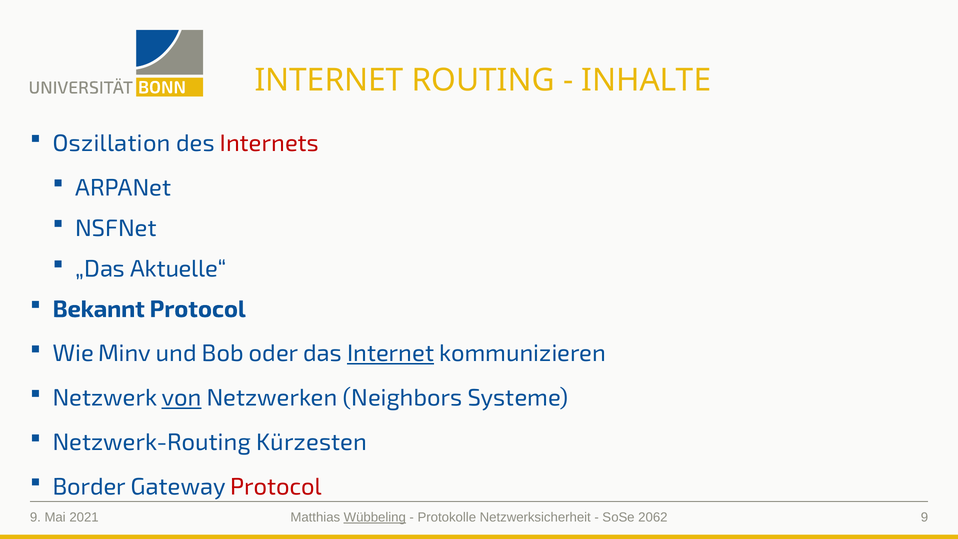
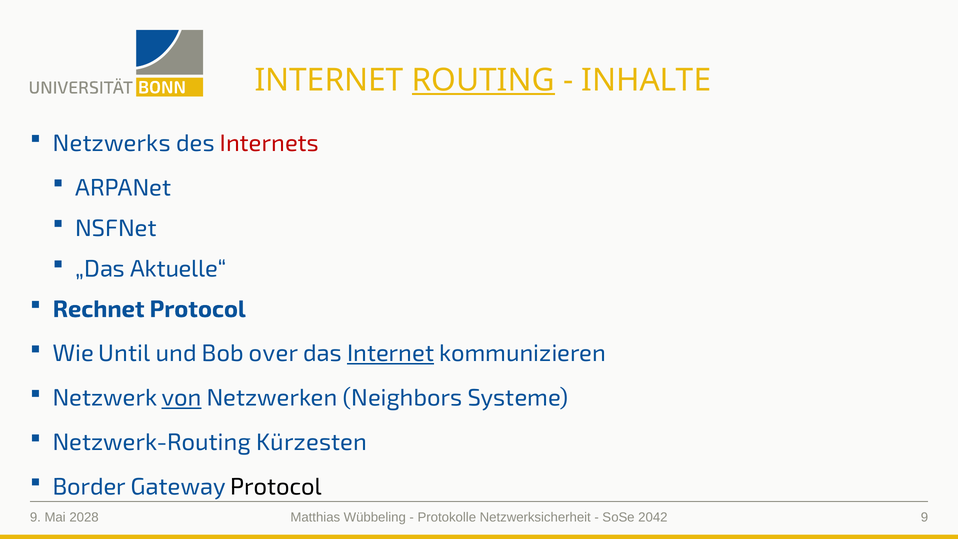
ROUTING underline: none -> present (483, 81)
Oszillation: Oszillation -> Netzwerks (112, 143)
Bekannt: Bekannt -> Rechnet (99, 309)
Minv: Minv -> Until (124, 354)
oder: oder -> over (274, 354)
Protocol colour: red -> black (276, 487)
2021: 2021 -> 2028 (84, 517)
Wübbeling underline: present -> none (375, 517)
2062: 2062 -> 2042 (653, 517)
